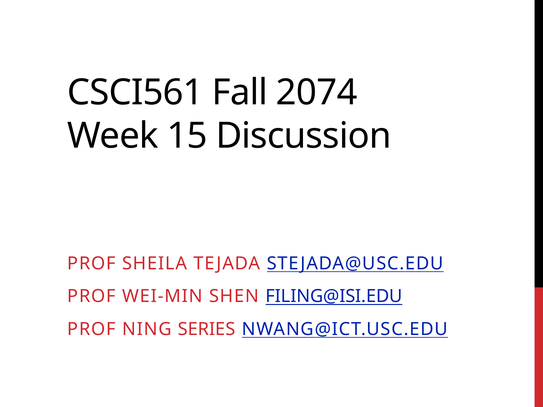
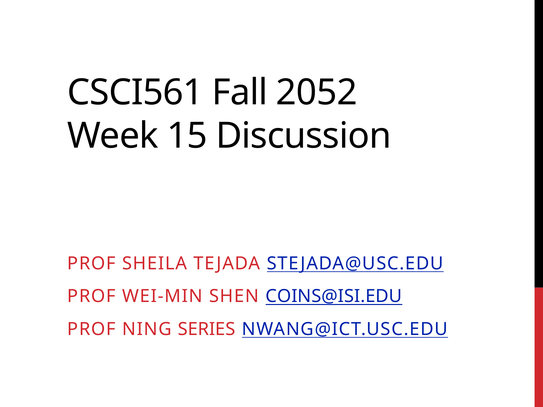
2074: 2074 -> 2052 (317, 93)
FILING@ISI.EDU: FILING@ISI.EDU -> COINS@ISI.EDU (334, 296)
